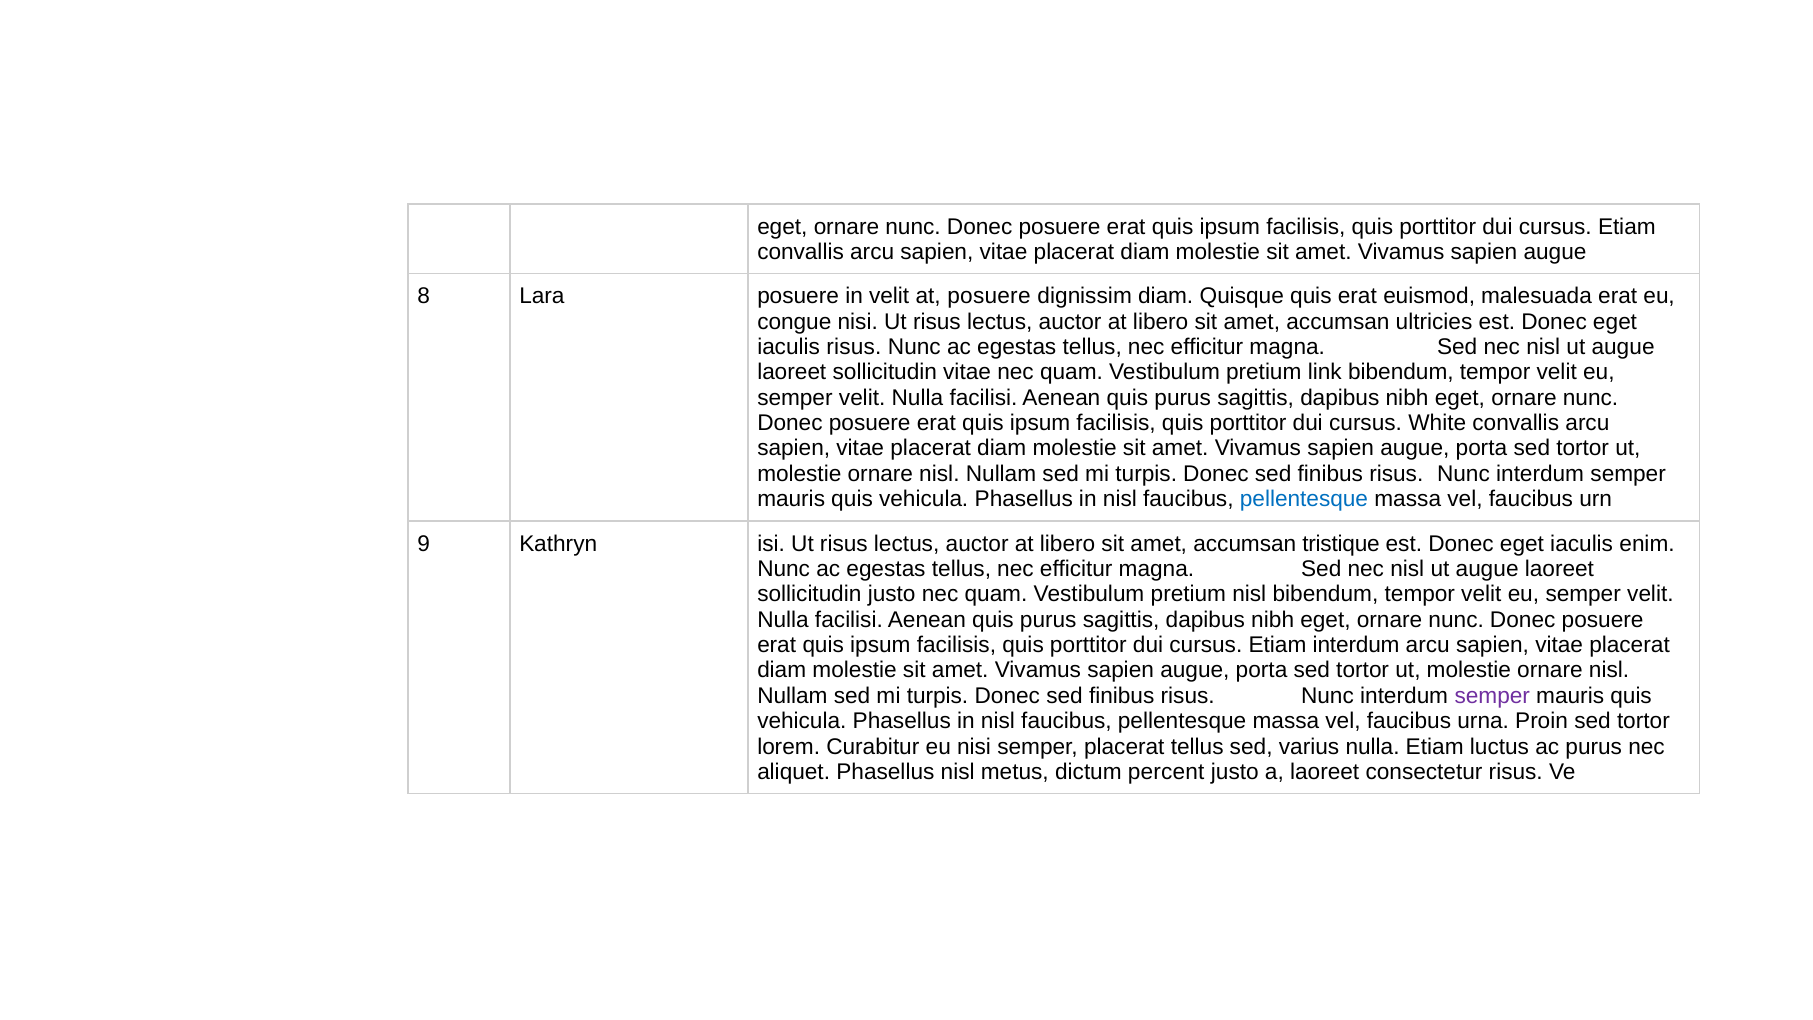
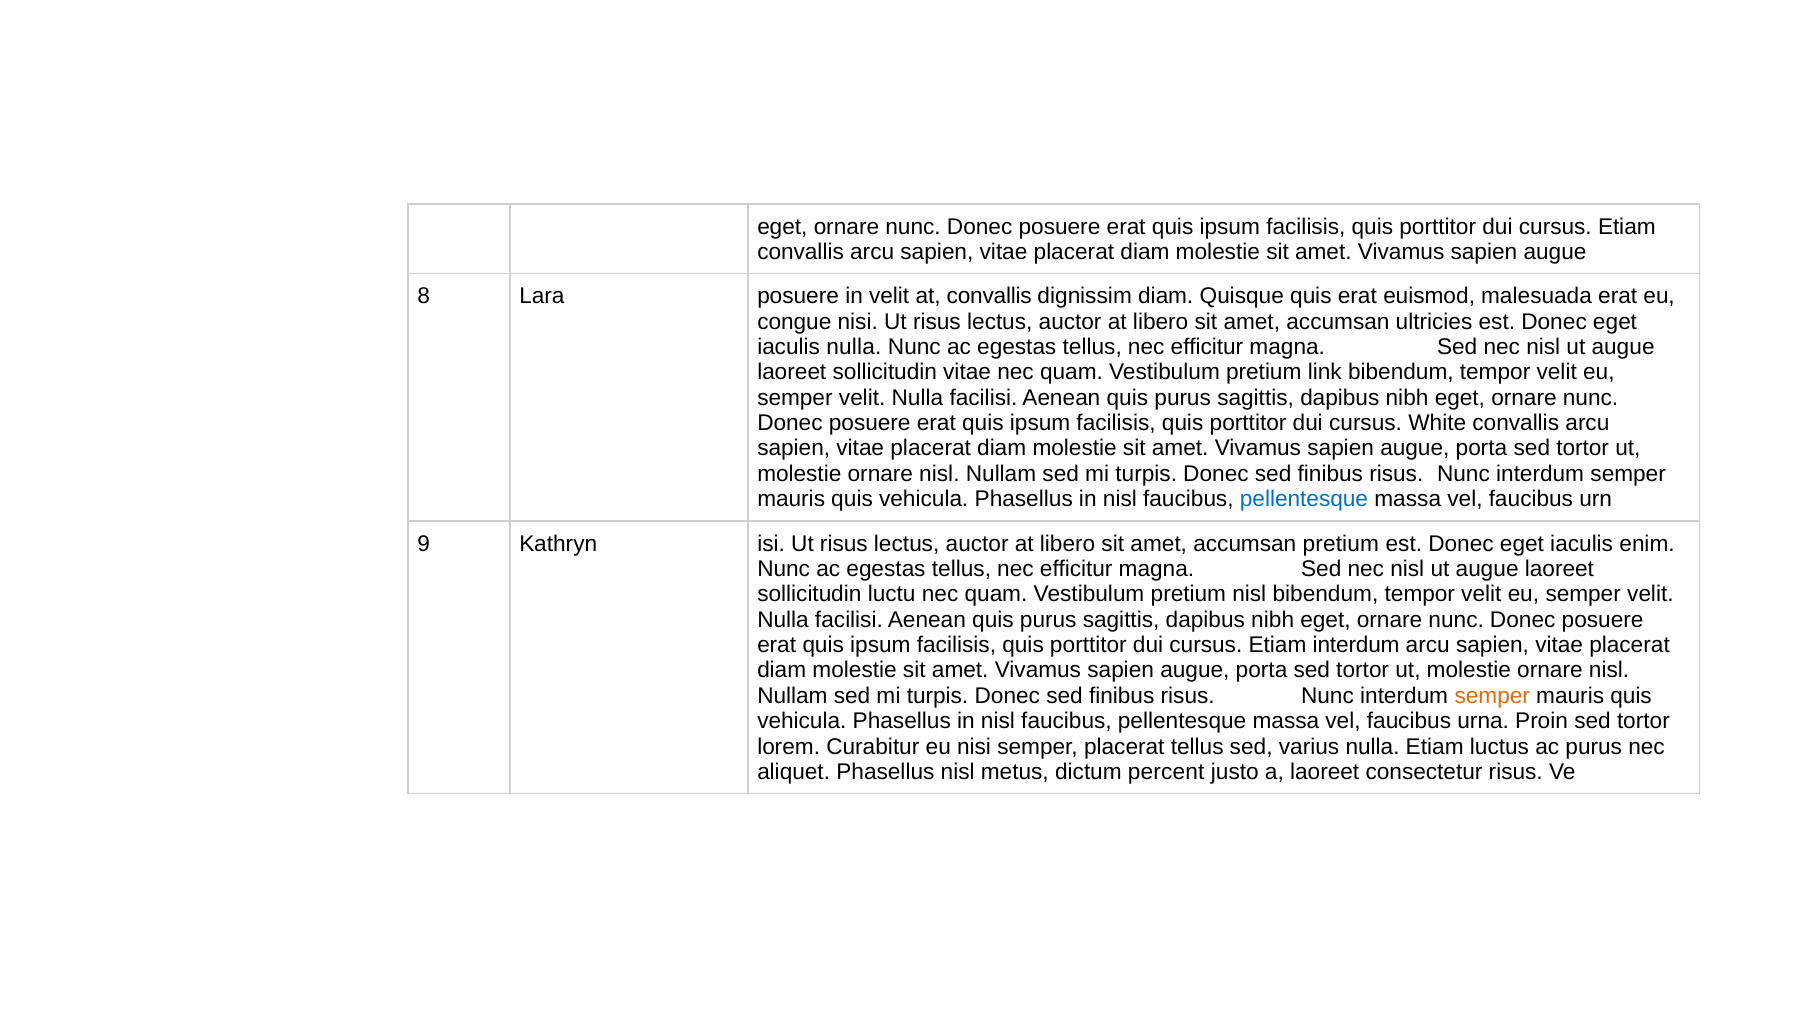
at posuere: posuere -> convallis (989, 296)
iaculis risus: risus -> nulla (854, 347)
accumsan tristique: tristique -> pretium (1341, 543)
sollicitudin justo: justo -> luctu (892, 594)
semper colour: purple -> orange (1492, 696)
